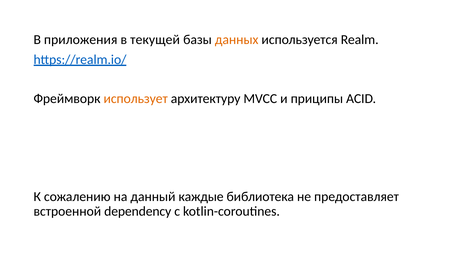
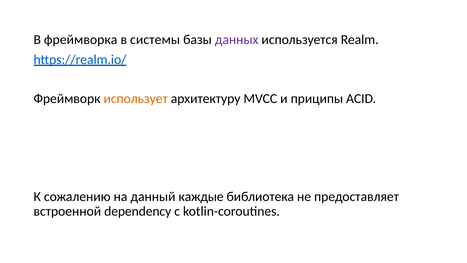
приложения: приложения -> фреймворка (81, 40)
текущей: текущей -> системы (155, 40)
данных colour: orange -> purple (237, 40)
